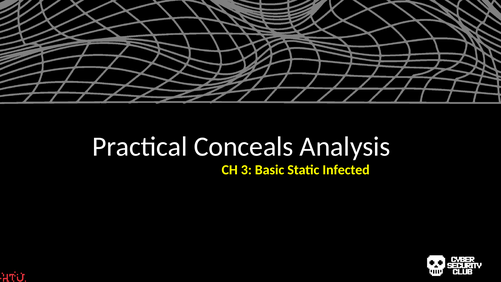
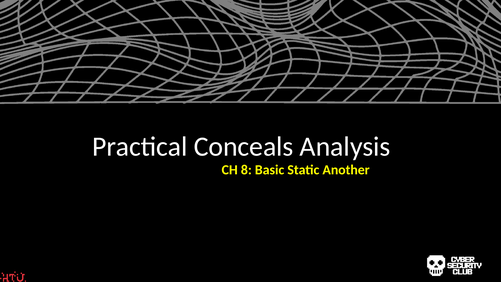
3: 3 -> 8 (246, 170)
Infected: Infected -> Another (346, 170)
